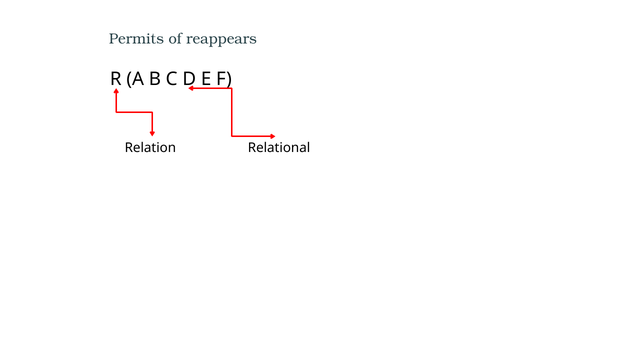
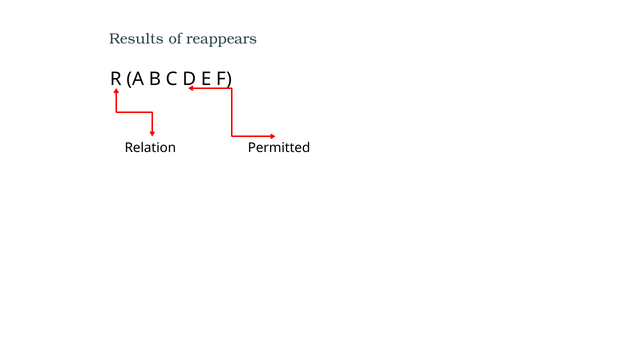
Permits: Permits -> Results (136, 39)
Relational: Relational -> Permitted (279, 148)
